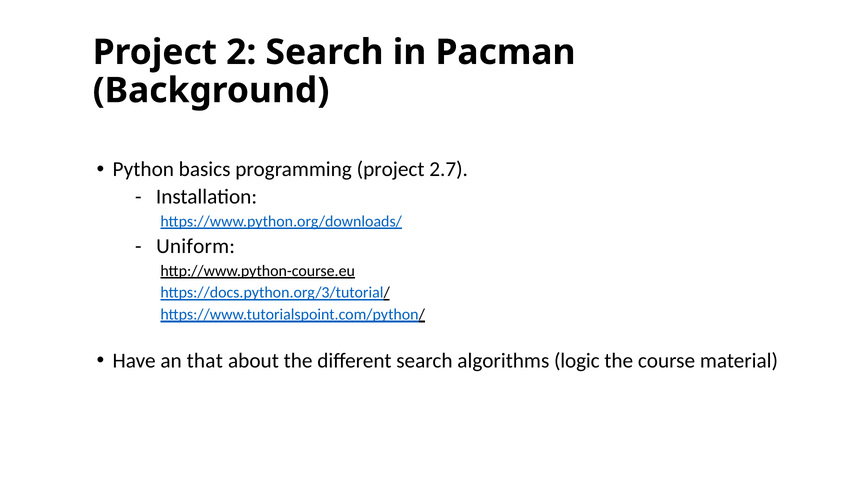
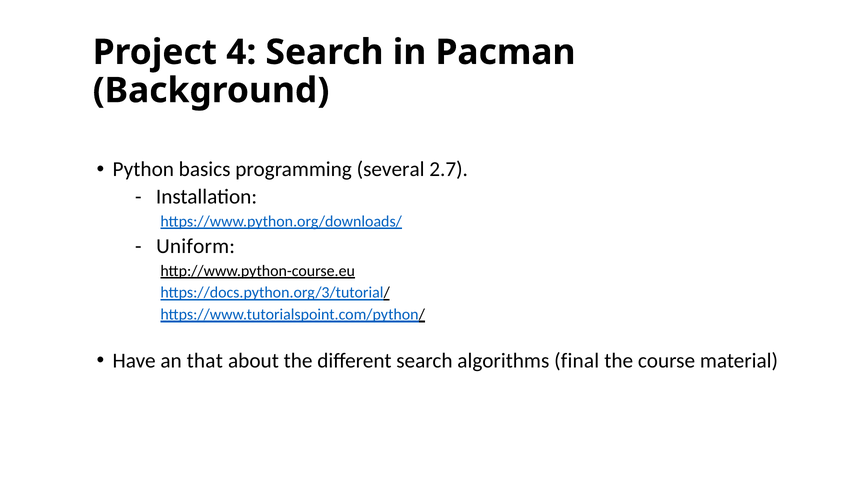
2: 2 -> 4 (241, 52)
programming project: project -> several (391, 169)
logic: logic -> final (577, 361)
